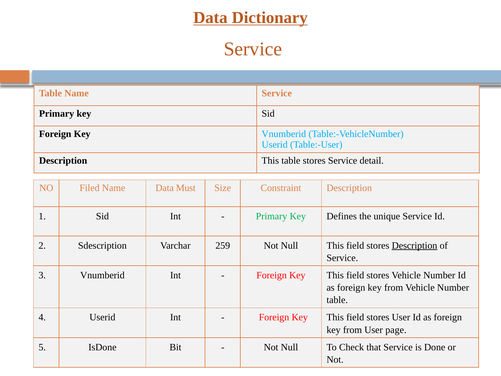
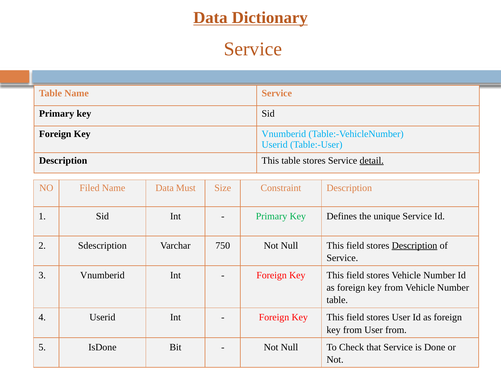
detail underline: none -> present (372, 160)
259: 259 -> 750 (223, 245)
User page: page -> from (396, 330)
